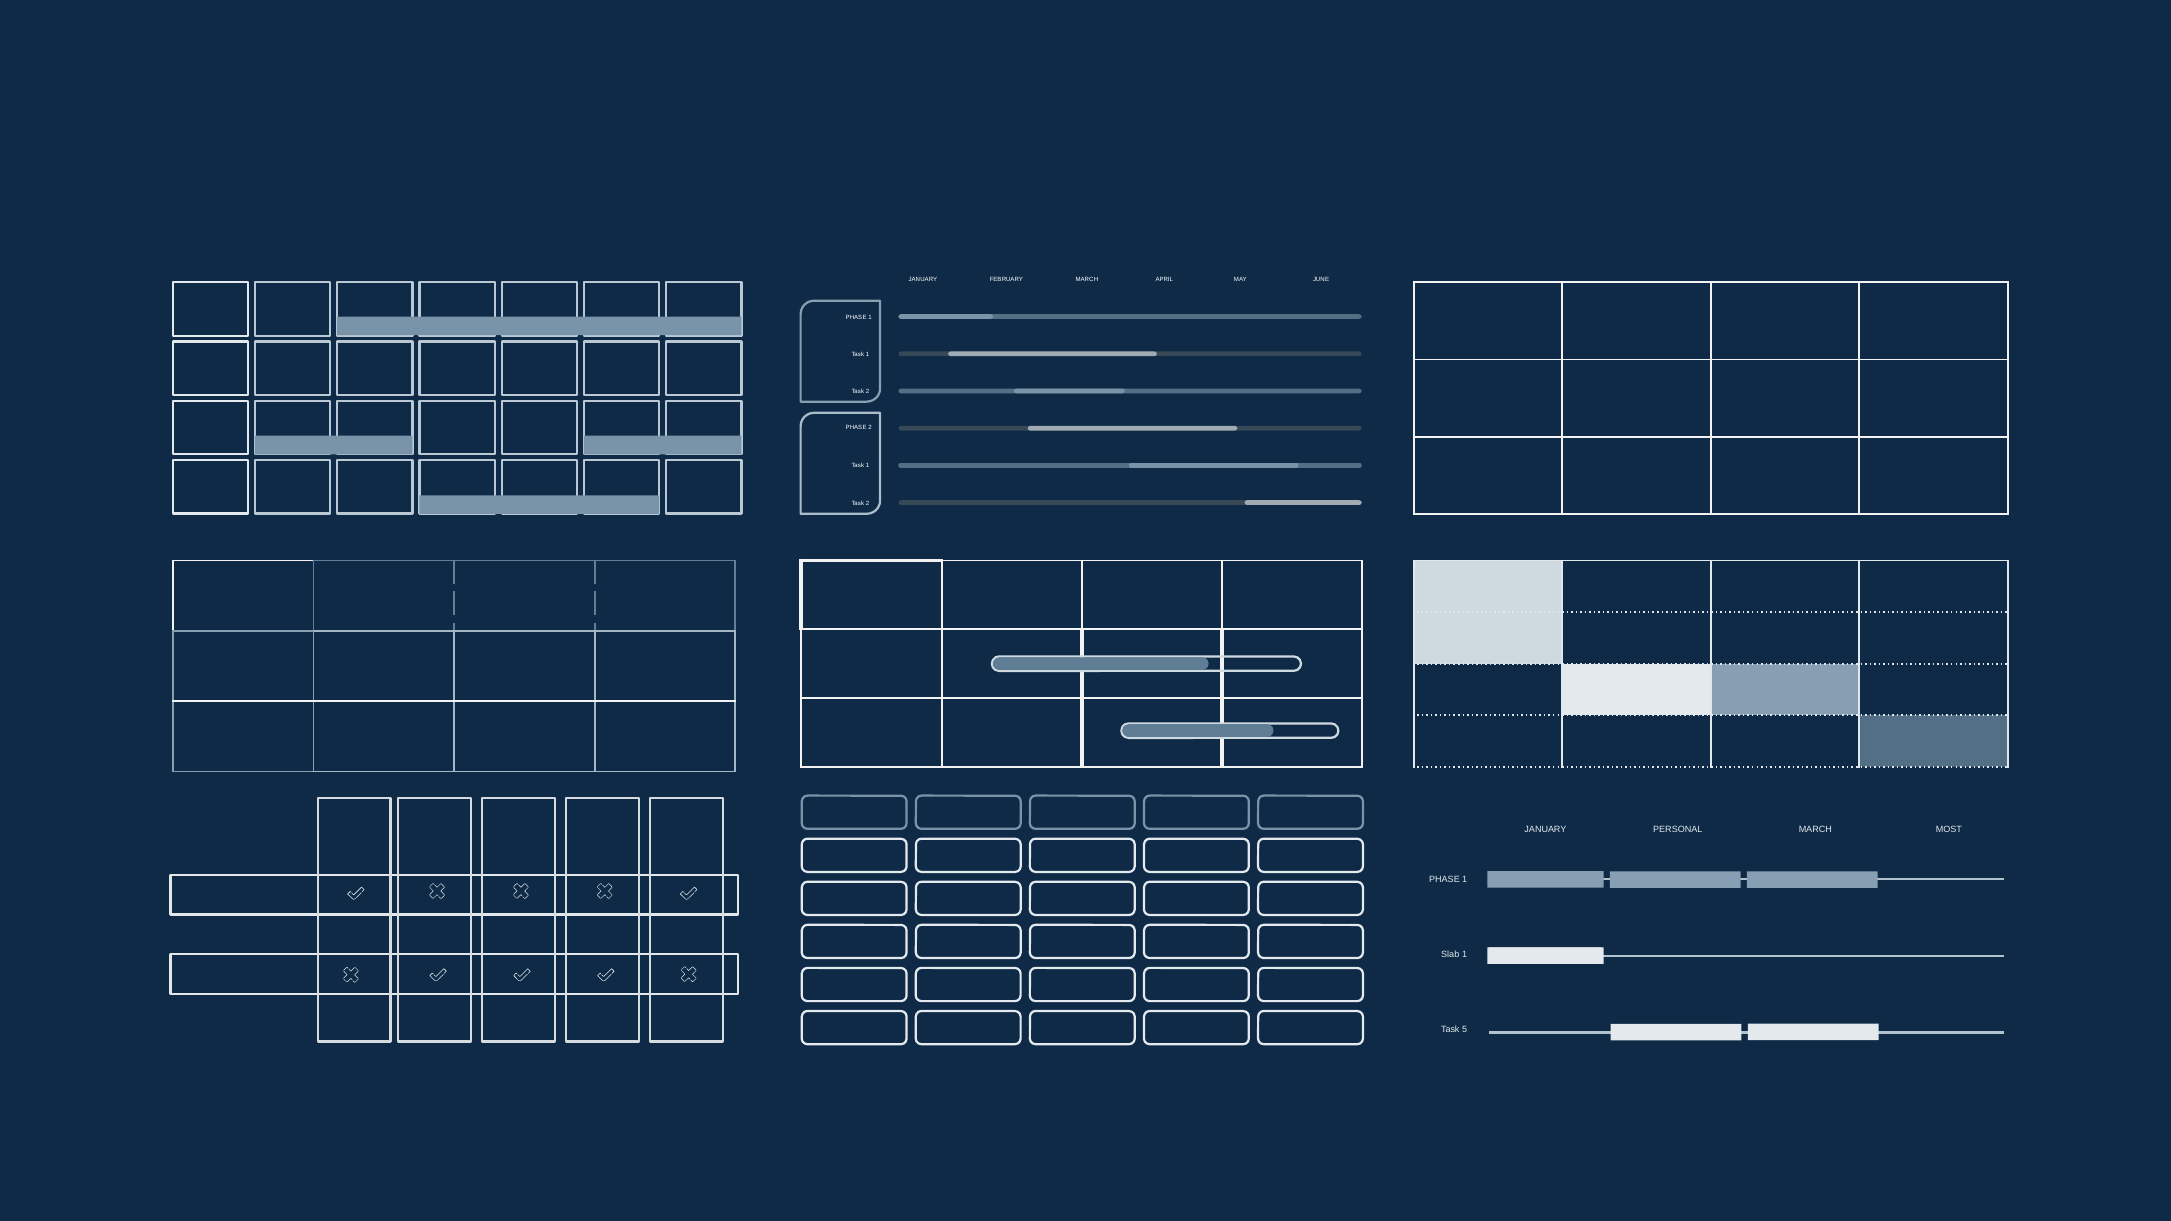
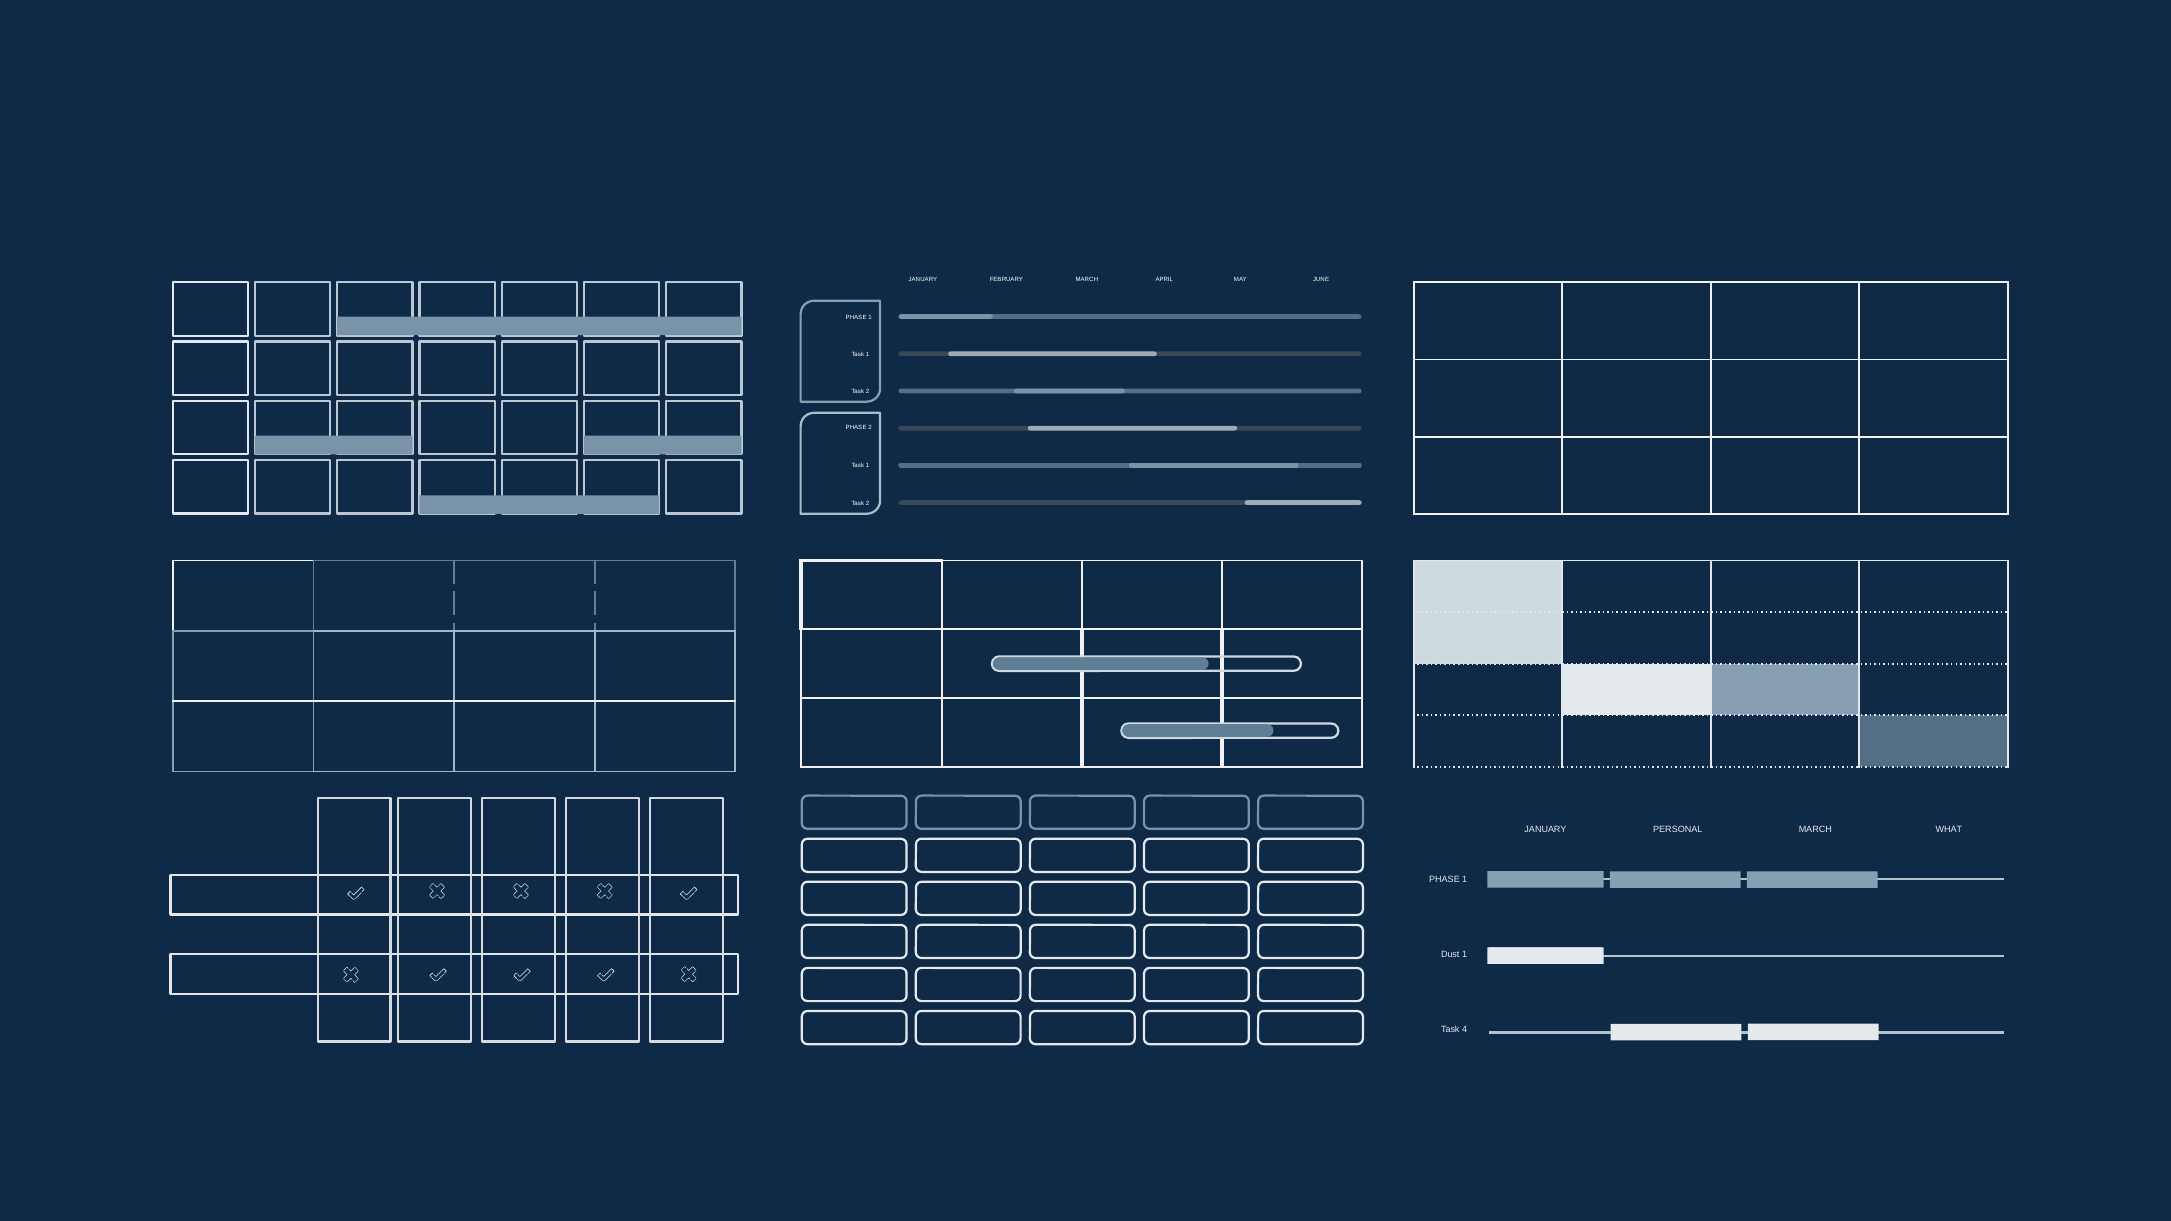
MOST: MOST -> WHAT (1949, 830)
Slab: Slab -> Dust (1450, 955)
5: 5 -> 4 (1465, 1030)
